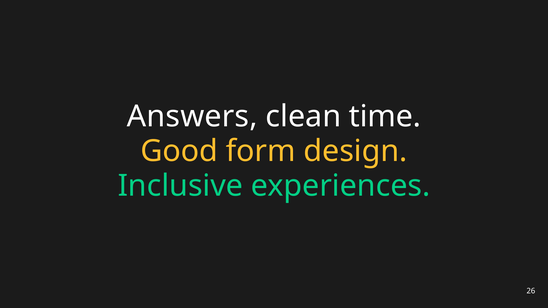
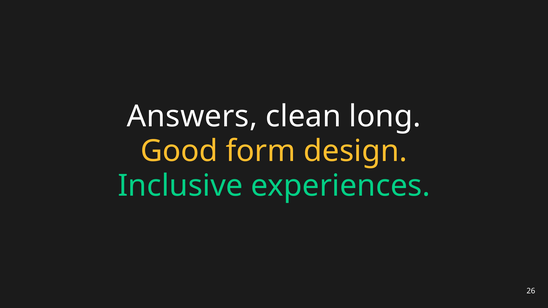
time: time -> long (385, 116)
